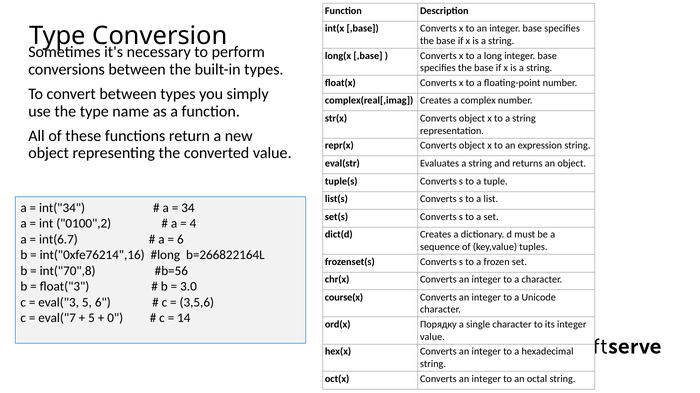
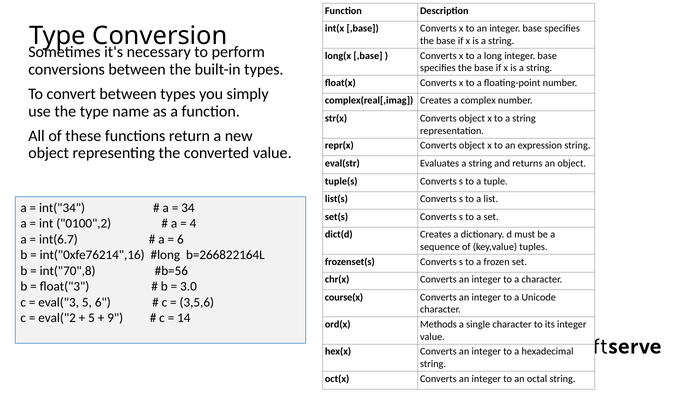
eval("7: eval("7 -> eval("2 (57, 319)
0: 0 -> 9 (115, 319)
Порядку: Порядку -> Methods (438, 325)
